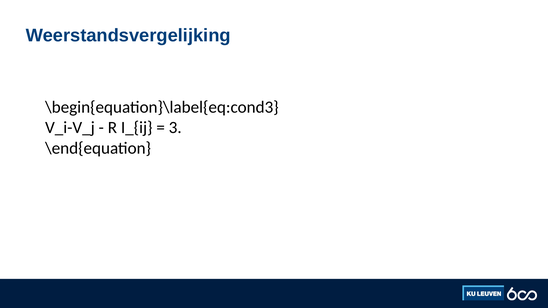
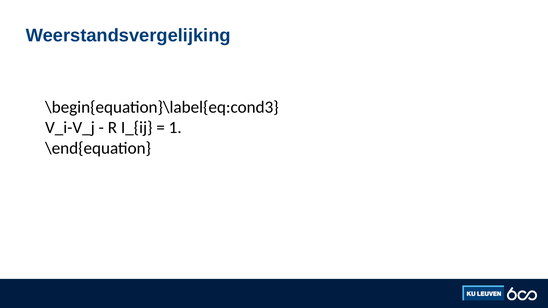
3: 3 -> 1 (175, 128)
